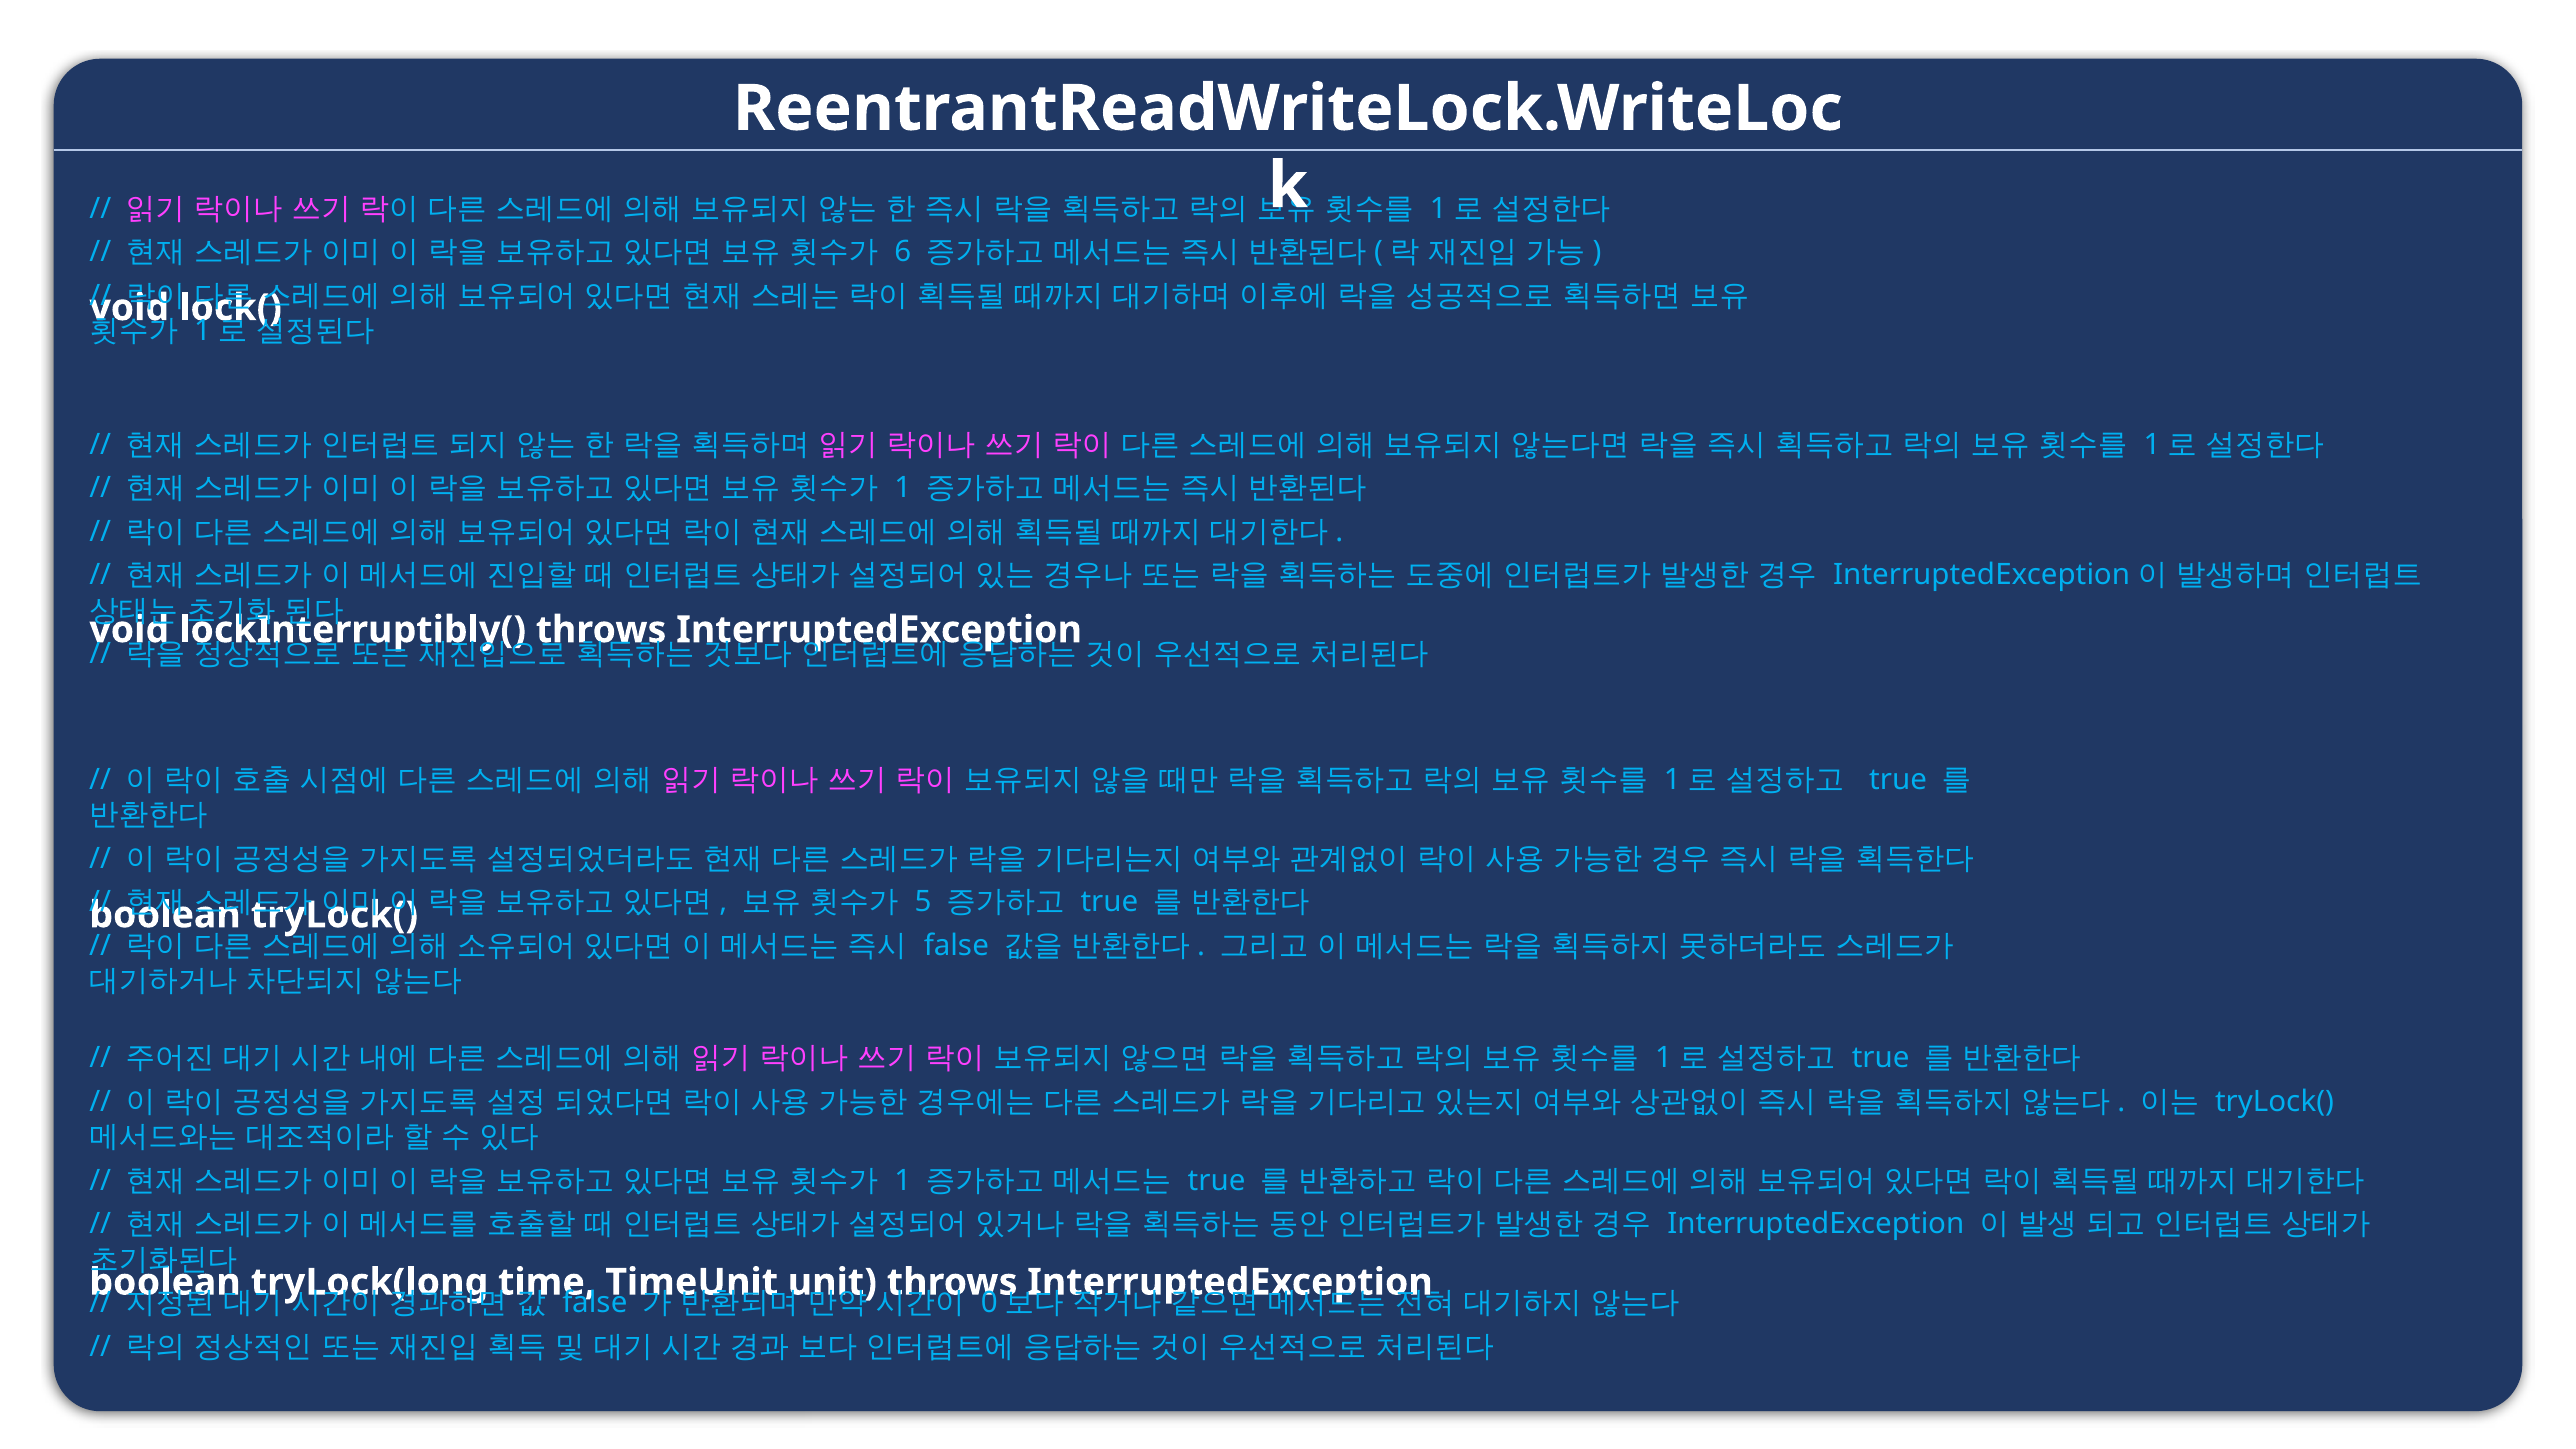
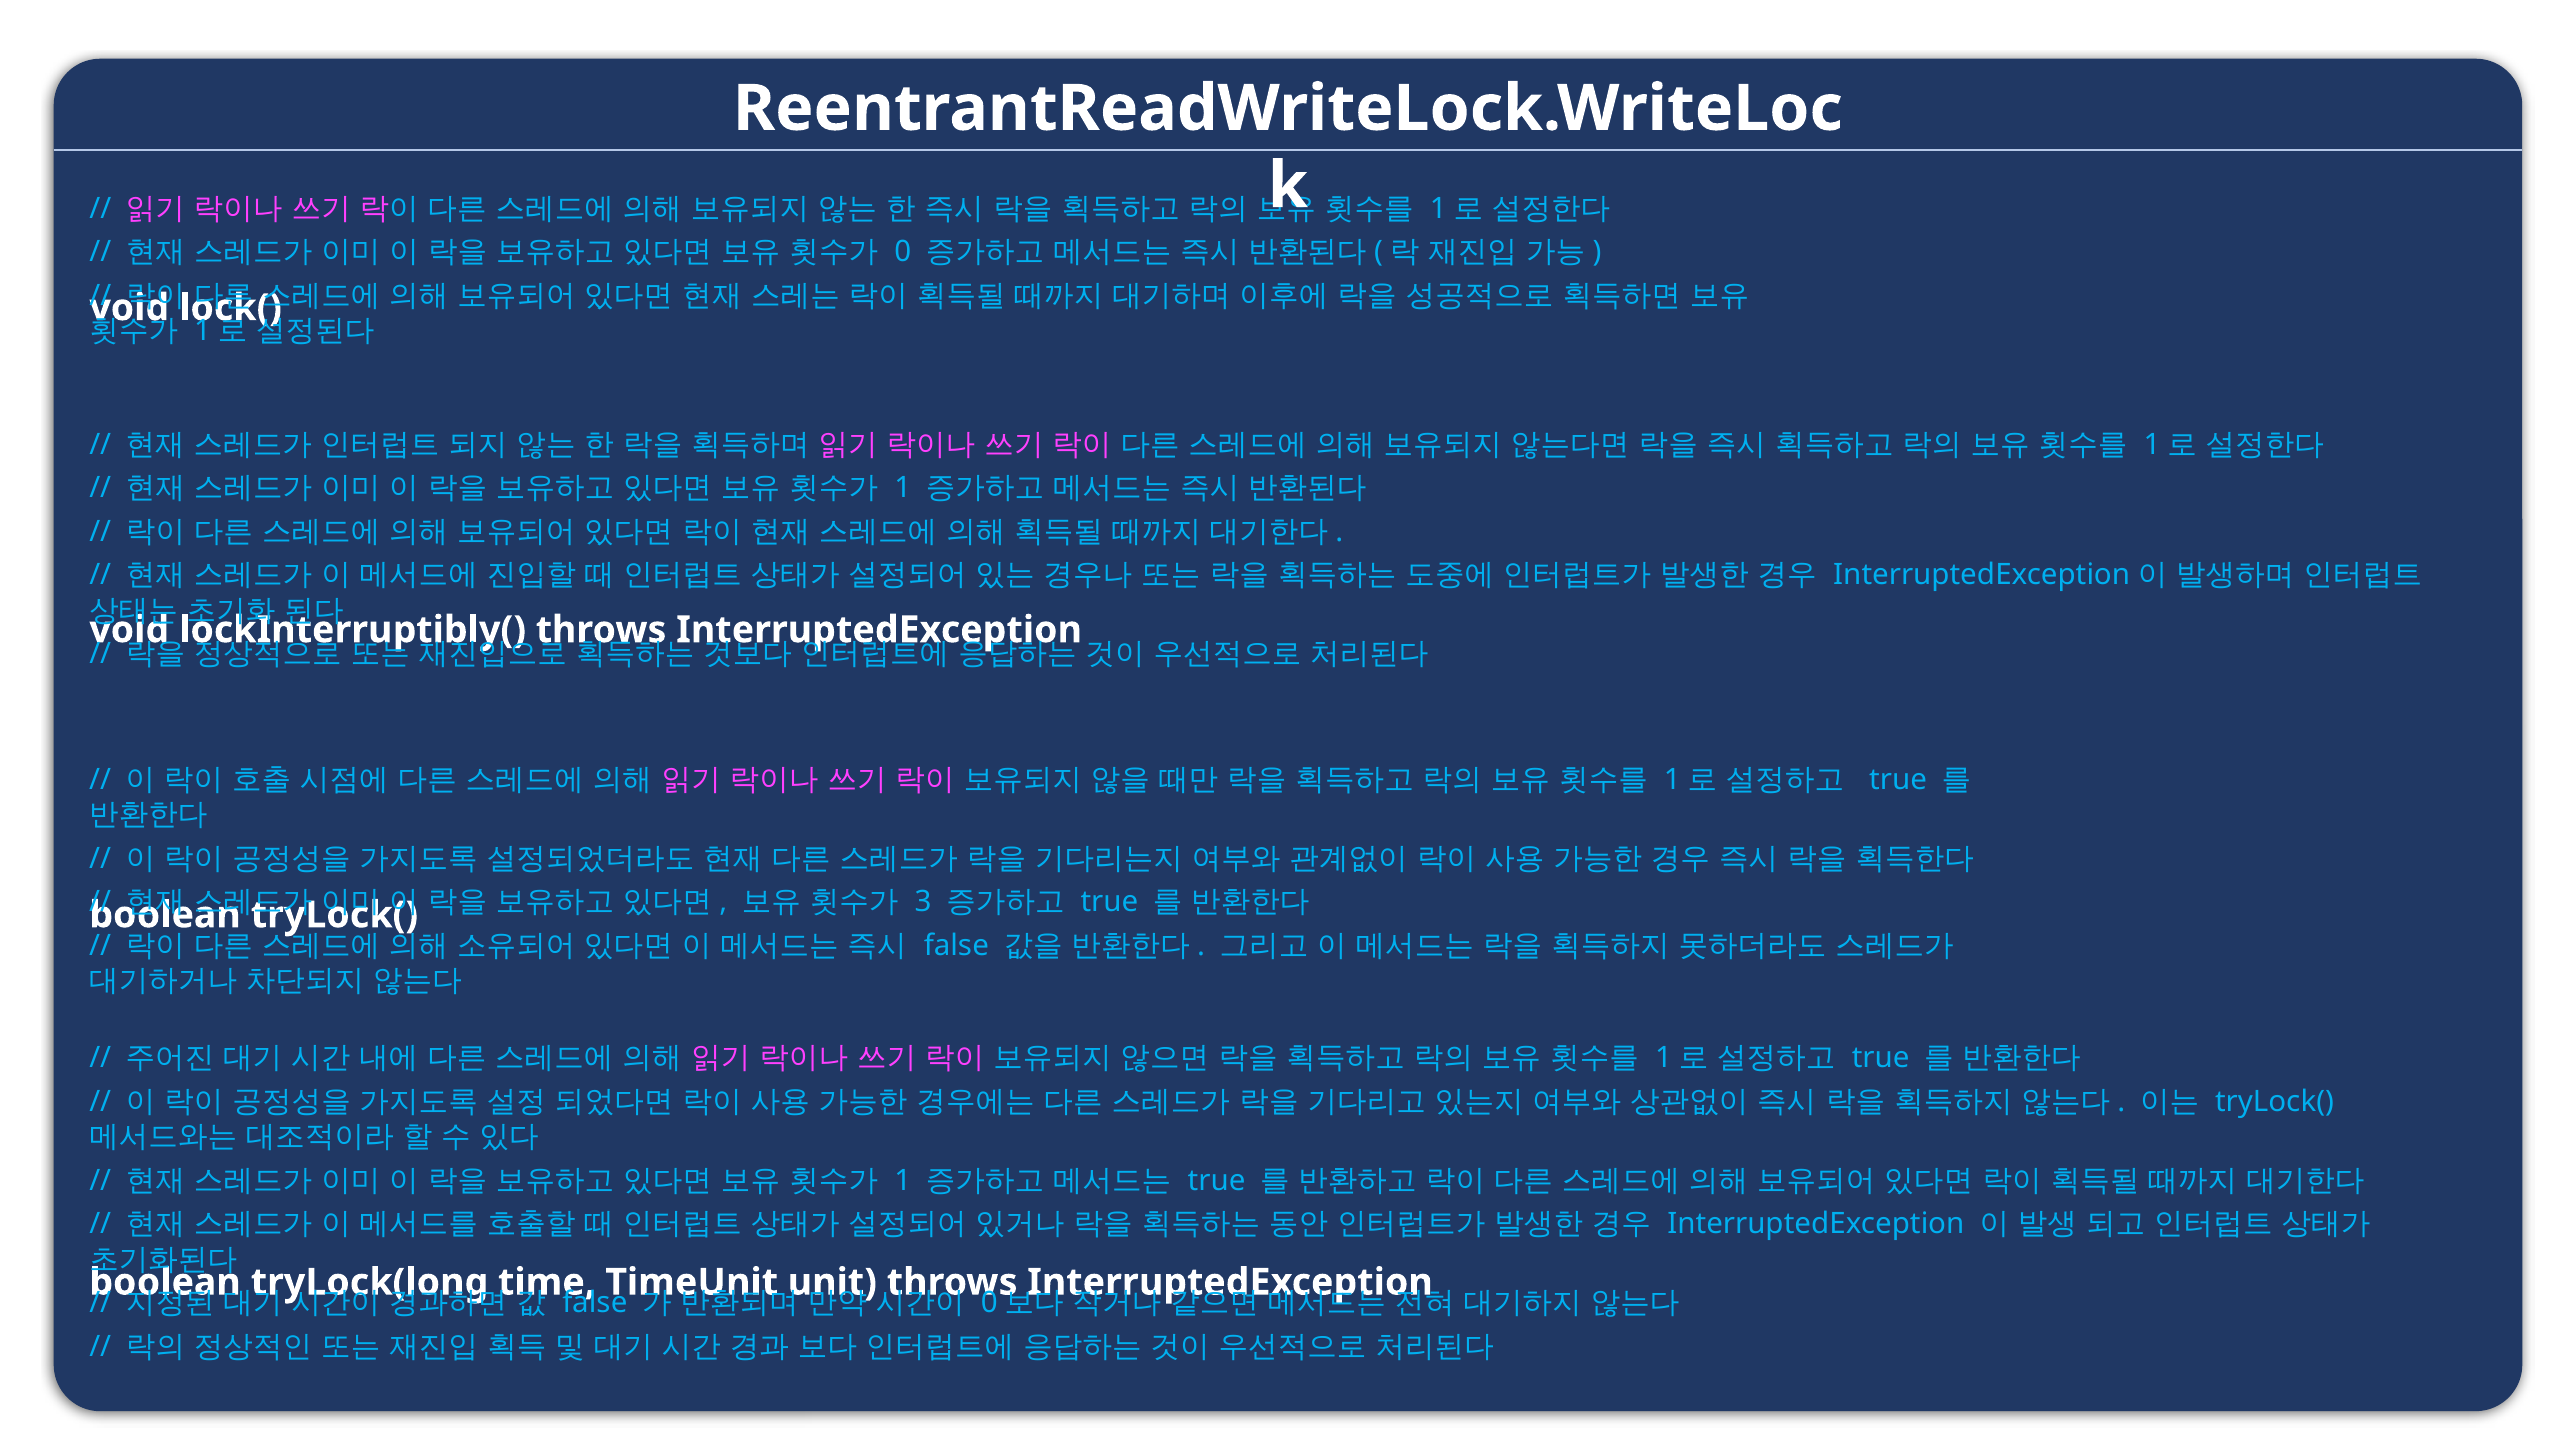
6: 6 -> 0 (903, 252)
5: 5 -> 3 (923, 902)
